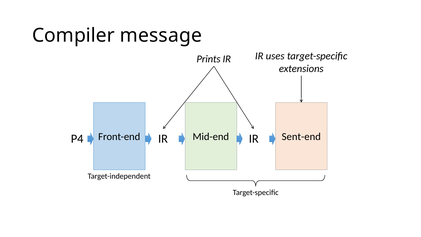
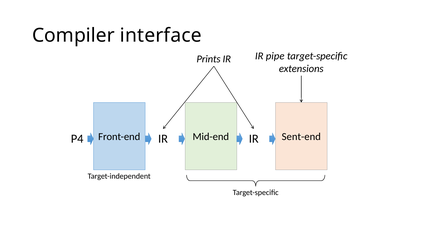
message: message -> interface (161, 35)
uses: uses -> pipe (275, 56)
